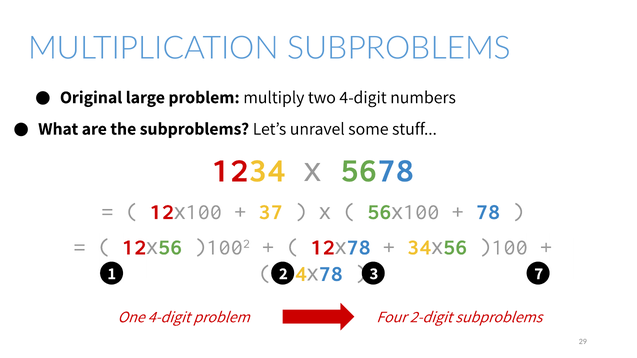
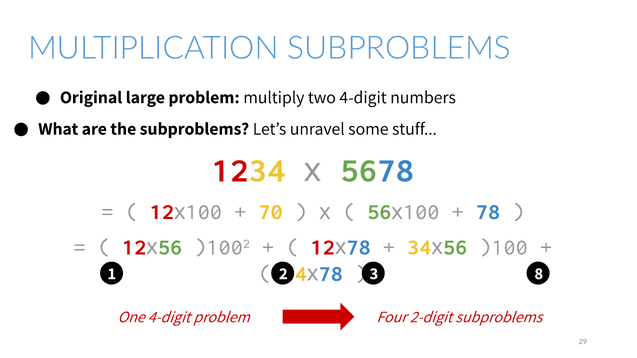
37: 37 -> 70 (271, 212)
7: 7 -> 8 (539, 274)
